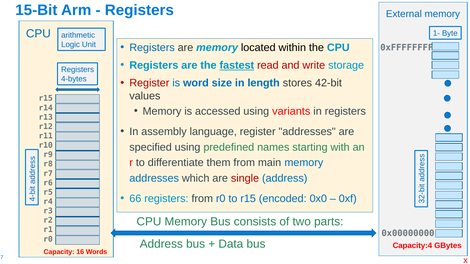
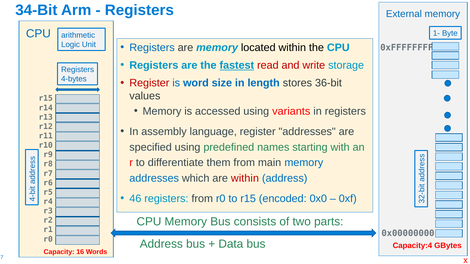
15-Bit: 15-Bit -> 34-Bit (36, 10)
42-bit: 42-bit -> 36-bit (328, 83)
are single: single -> within (245, 178)
66: 66 -> 46 (135, 199)
